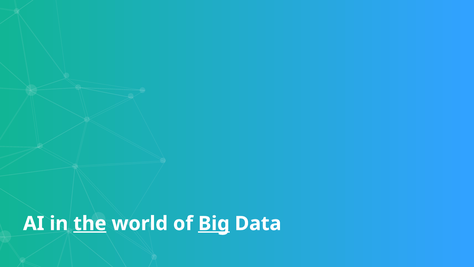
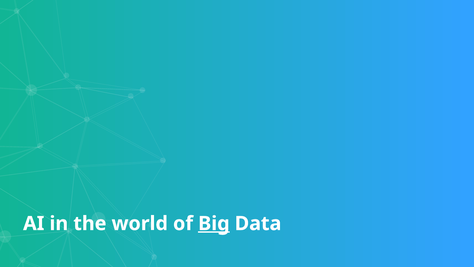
the underline: present -> none (90, 223)
